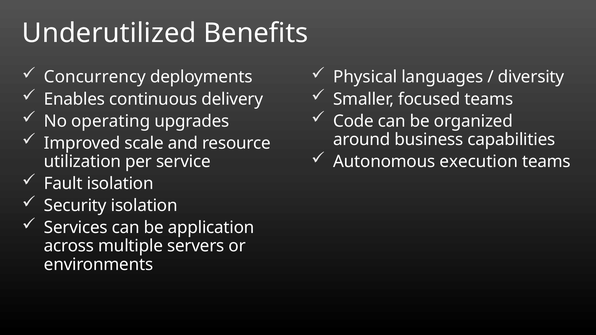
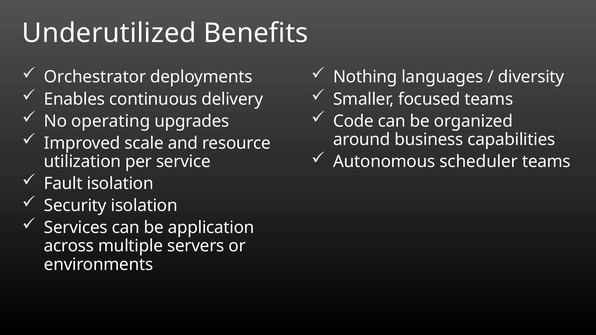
Concurrency: Concurrency -> Orchestrator (95, 77)
Physical: Physical -> Nothing (365, 77)
execution: execution -> scheduler (479, 162)
